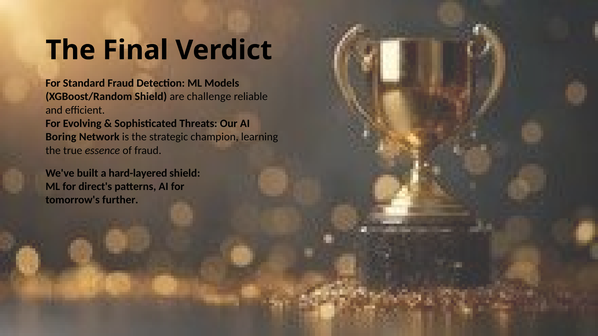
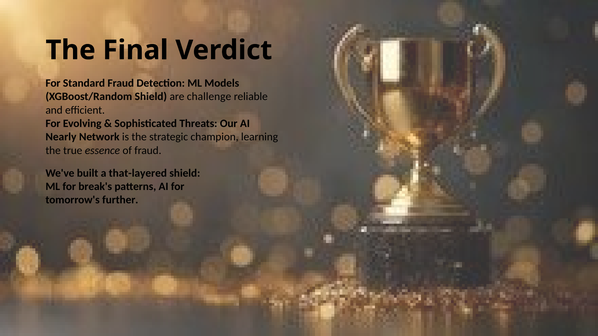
Boring: Boring -> Nearly (61, 137)
hard-layered: hard-layered -> that-layered (138, 173)
direct's: direct's -> break's (95, 187)
